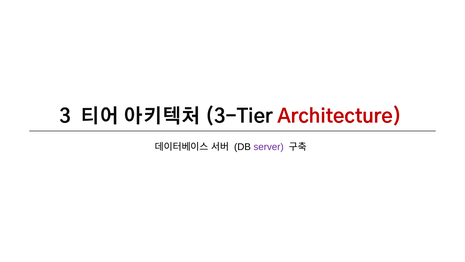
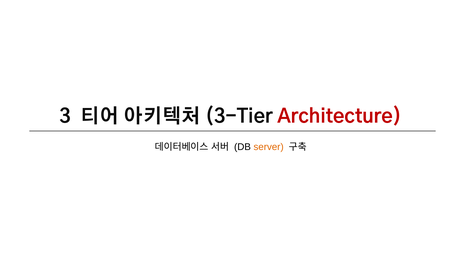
server colour: purple -> orange (269, 147)
